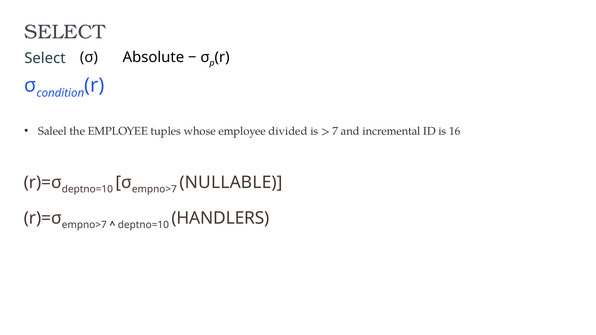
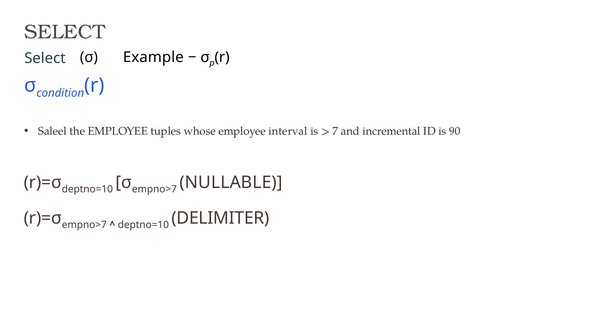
Absolute: Absolute -> Example (153, 57)
divided: divided -> interval (288, 131)
16: 16 -> 90 (455, 131)
HANDLERS: HANDLERS -> DELIMITER (220, 218)
